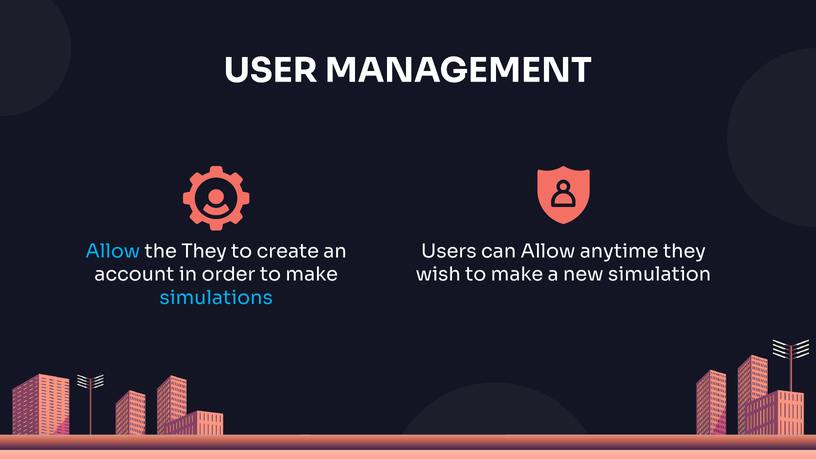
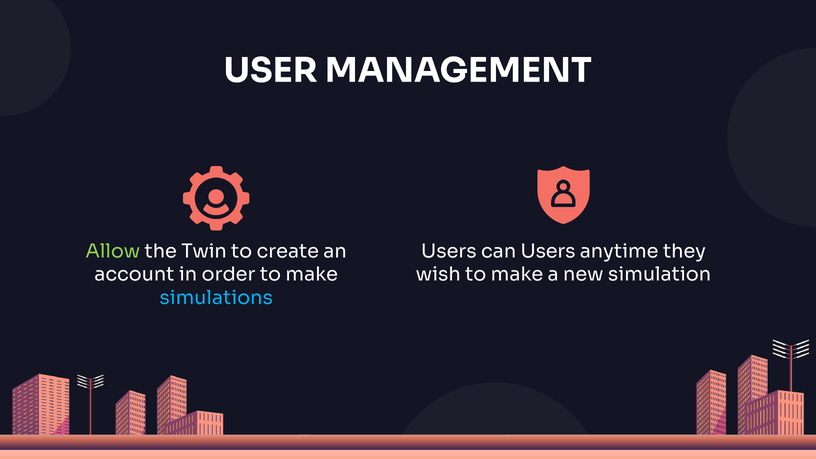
Allow colour: light blue -> light green (113, 251)
the They: They -> Twin (204, 251)
can Allow: Allow -> Users (548, 251)
